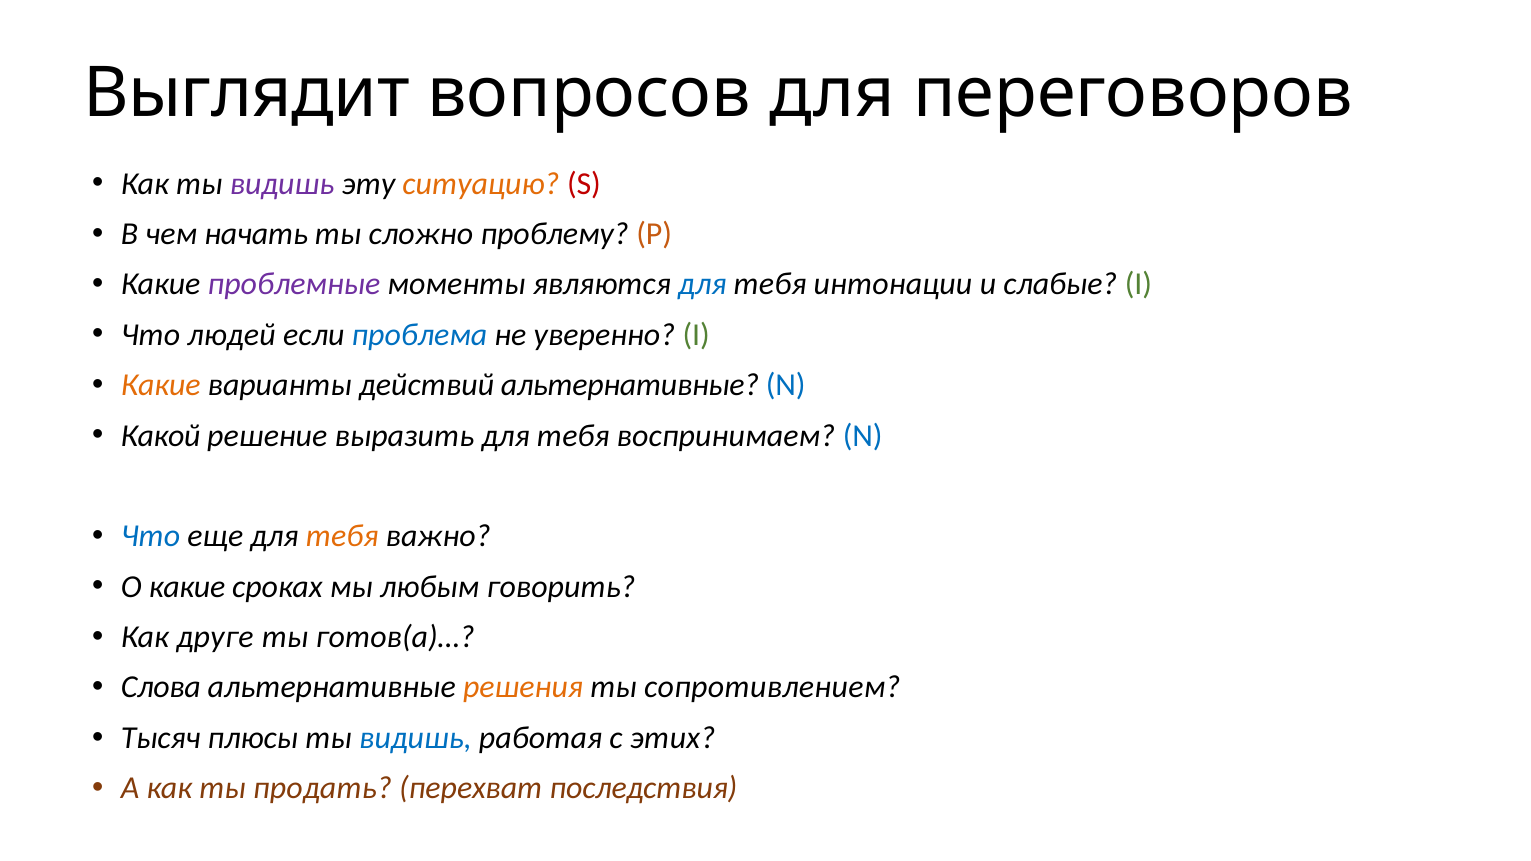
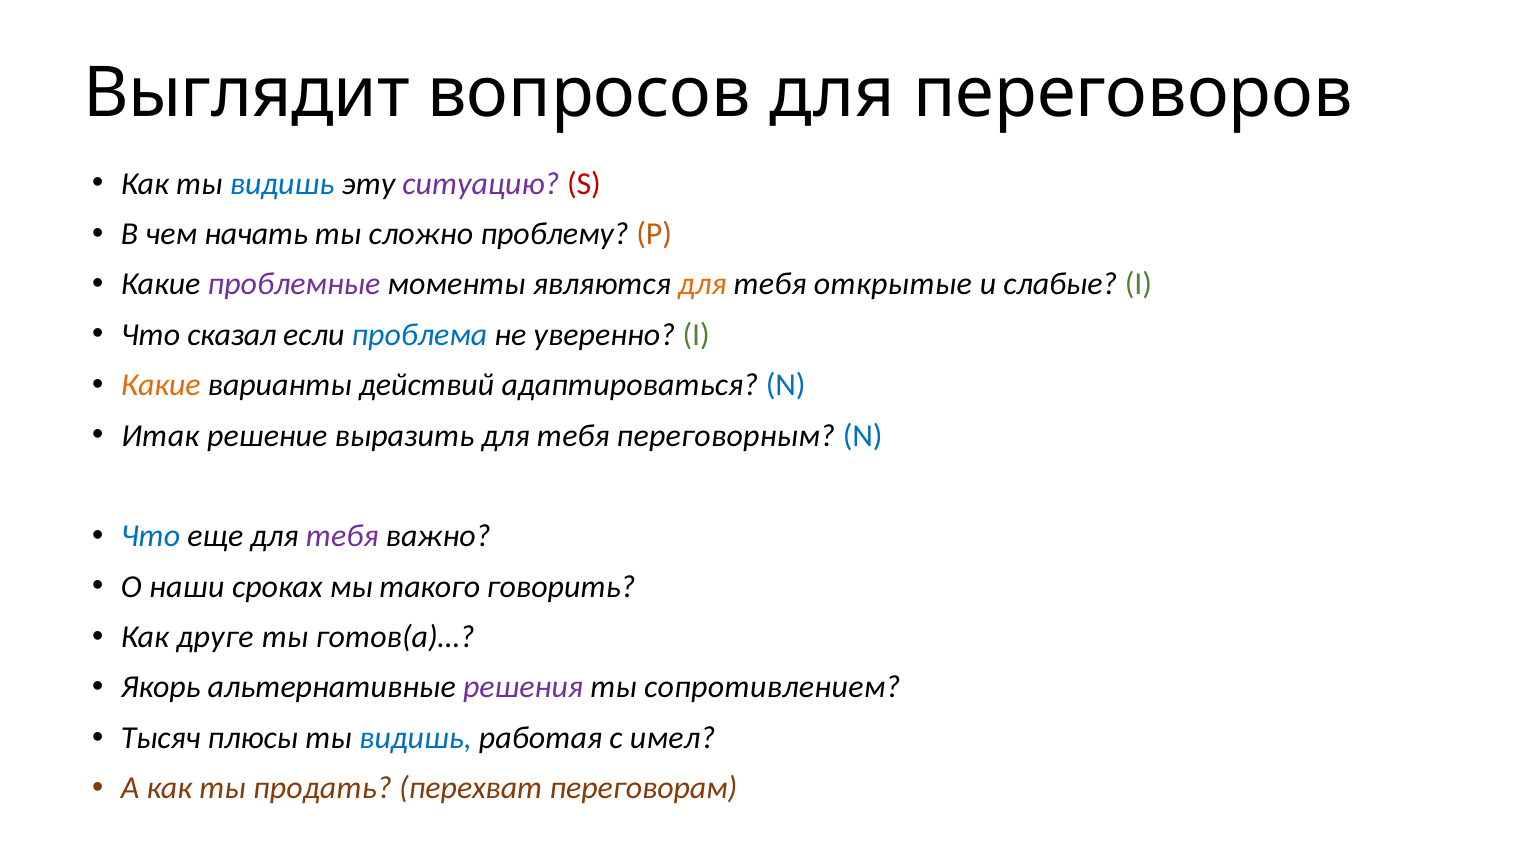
видишь colour: purple -> blue (282, 184)
ситуацию colour: orange -> purple (481, 184)
для colour: blue -> orange (702, 284)
интонации: интонации -> открытые (893, 284)
людей: людей -> сказал (232, 335)
действий альтернативные: альтернативные -> адаптироваться (630, 385)
Какой: Какой -> Итак (160, 436)
воспринимаем: воспринимаем -> переговорным (726, 436)
тебя colour: orange -> purple (342, 536)
О какие: какие -> наши (187, 587)
любым: любым -> такого (430, 587)
Слова: Слова -> Якорь (161, 688)
решения colour: orange -> purple (523, 688)
этих: этих -> имел (673, 738)
последствия: последствия -> переговорам (644, 788)
